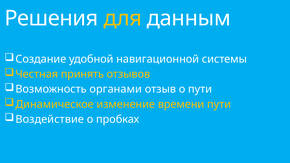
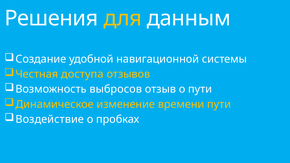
принять: принять -> доступа (82, 74)
органами: органами -> выбросов (116, 89)
